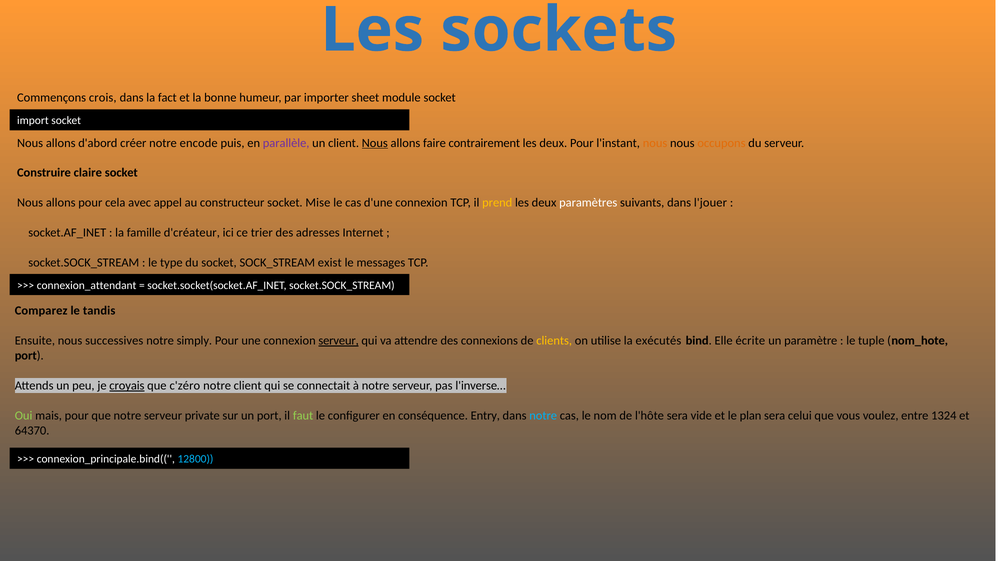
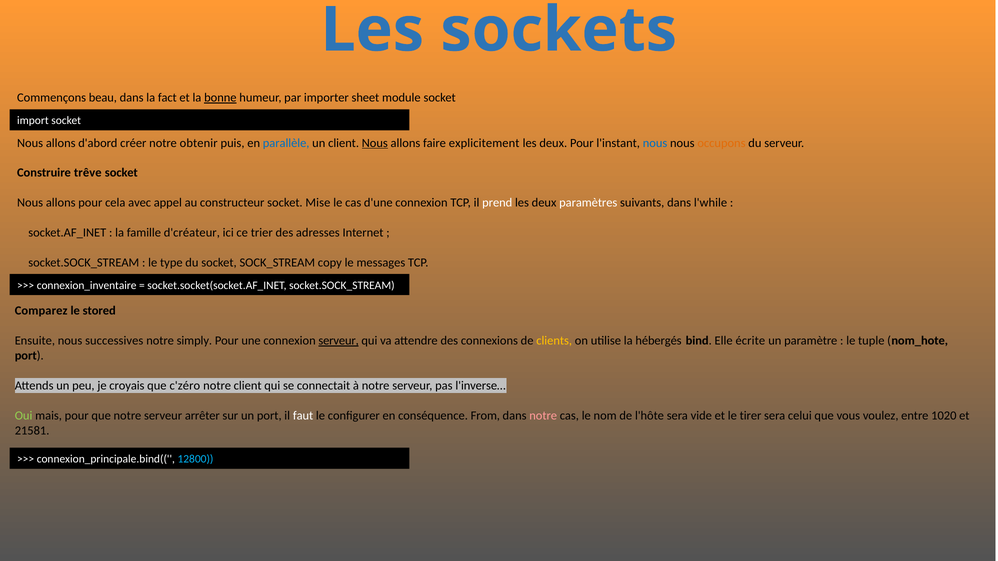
crois: crois -> beau (103, 98)
bonne underline: none -> present (220, 98)
encode: encode -> obtenir (199, 143)
parallèle colour: purple -> blue (286, 143)
contrairement: contrairement -> explicitement (484, 143)
nous colour: orange -> blue (655, 143)
claire: claire -> trêve (88, 173)
prend colour: yellow -> white (497, 203)
l'jouer: l'jouer -> l'while (711, 203)
exist: exist -> copy (330, 263)
connexion_attendant: connexion_attendant -> connexion_inventaire (87, 286)
tandis: tandis -> stored (99, 311)
exécutés: exécutés -> hébergés (659, 341)
croyais underline: present -> none (127, 386)
private: private -> arrêter (202, 416)
faut colour: light green -> white (303, 416)
Entry: Entry -> From (485, 416)
notre colour: light blue -> pink (543, 416)
plan: plan -> tirer (751, 416)
1324: 1324 -> 1020 (944, 416)
64370: 64370 -> 21581 (32, 431)
